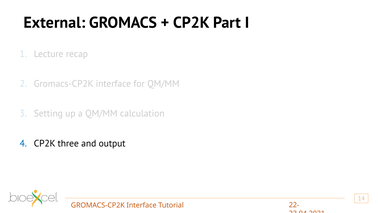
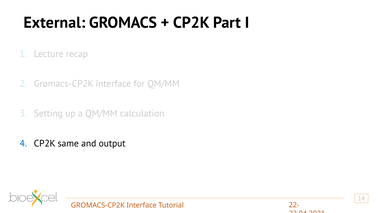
three: three -> same (68, 143)
